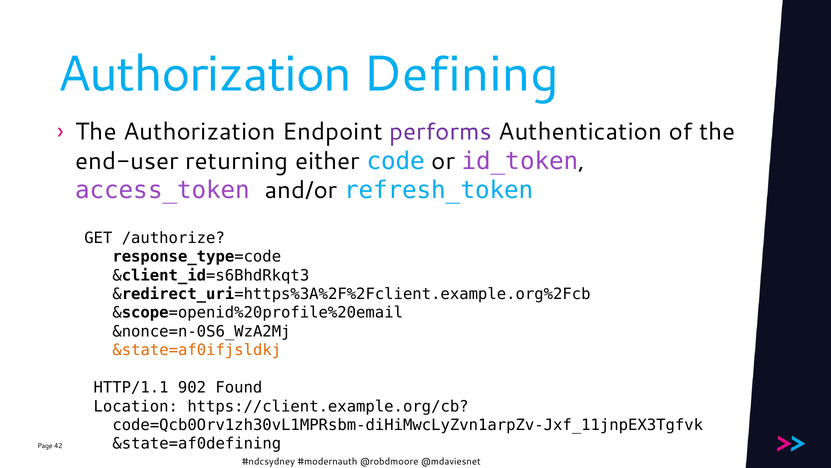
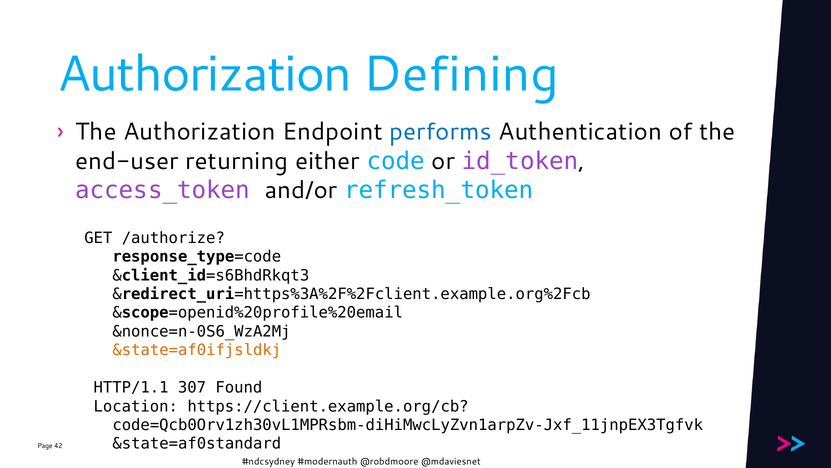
performs colour: purple -> blue (440, 132)
902: 902 -> 307 (192, 387)
&state=af0defining: &state=af0defining -> &state=af0standard (197, 443)
